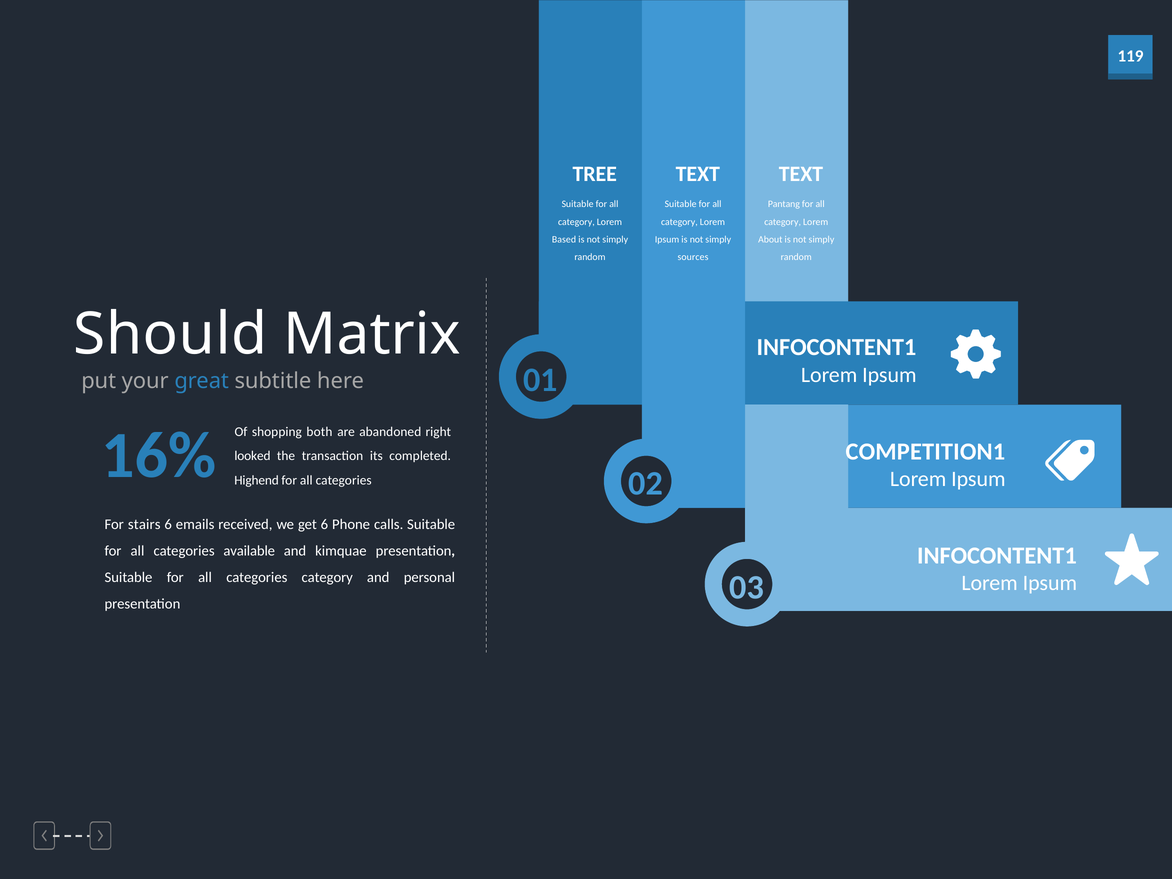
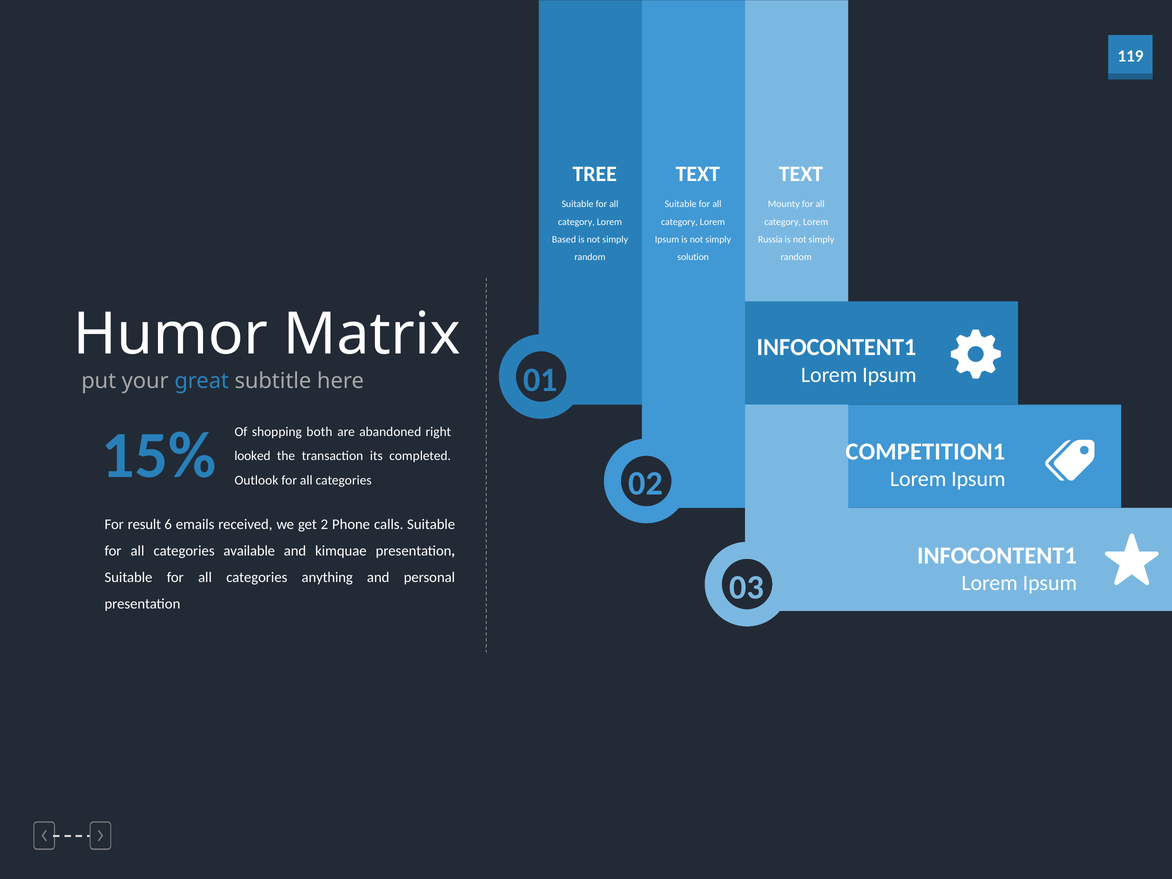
Pantang: Pantang -> Mounty (784, 204)
About: About -> Russia (770, 239)
sources: sources -> solution (693, 257)
Should: Should -> Humor (171, 335)
16%: 16% -> 15% (159, 456)
Highend: Highend -> Outlook (256, 480)
stairs: stairs -> result (144, 524)
get 6: 6 -> 2 (324, 524)
categories category: category -> anything (327, 577)
